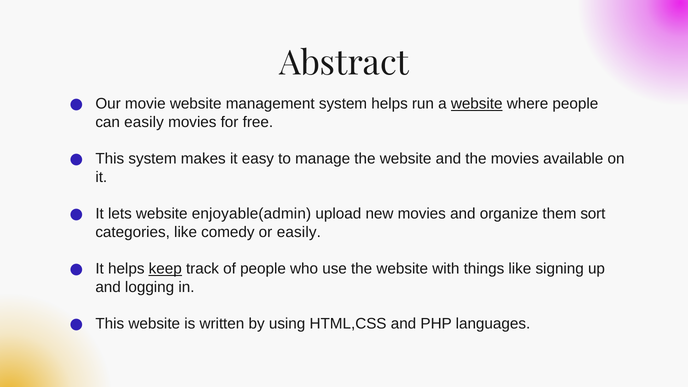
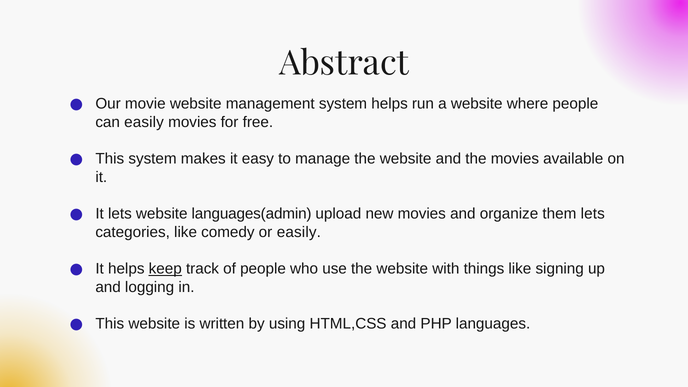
website underline: present -> none (477, 104)
enjoyable(admin: enjoyable(admin -> languages(admin (252, 214)
them sort: sort -> lets (593, 214)
